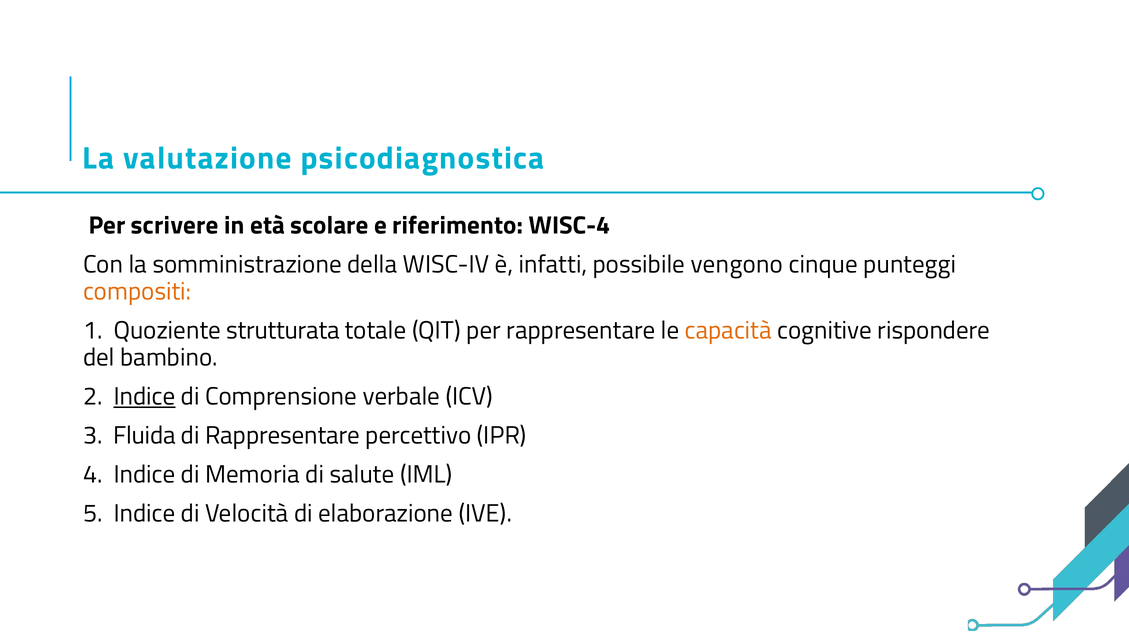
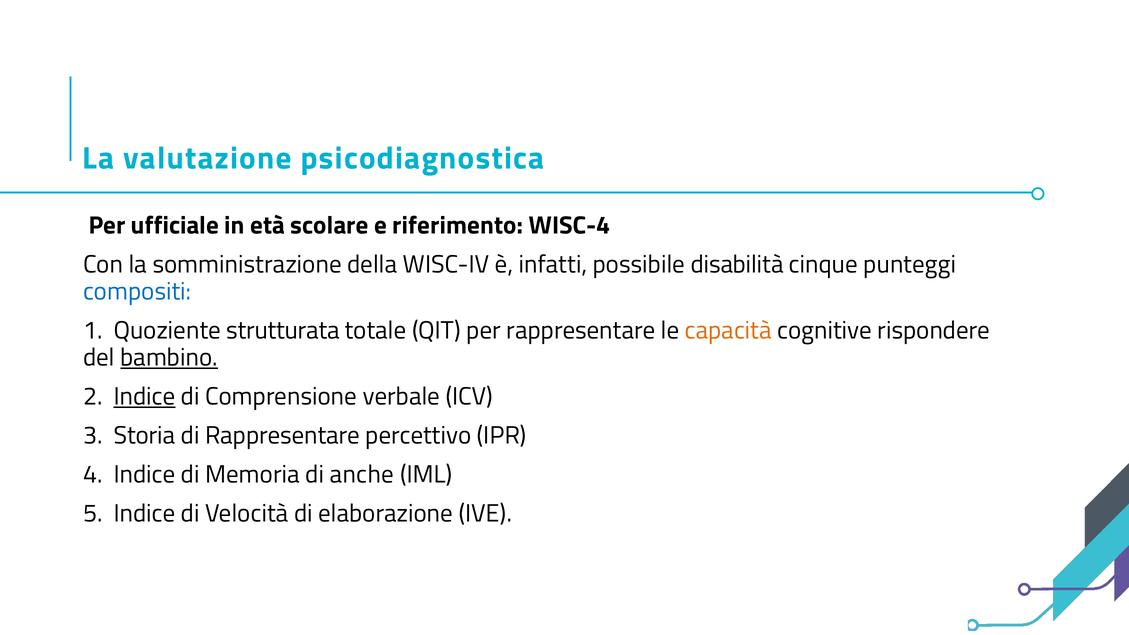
scrivere: scrivere -> ufficiale (175, 226)
vengono: vengono -> disabilità (737, 265)
compositi colour: orange -> blue (137, 292)
bambino underline: none -> present (169, 358)
Fluida: Fluida -> Storia (144, 436)
salute: salute -> anche (362, 474)
